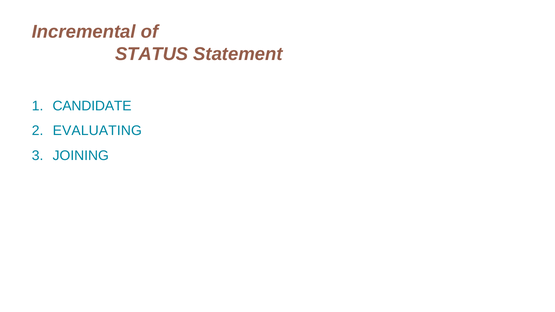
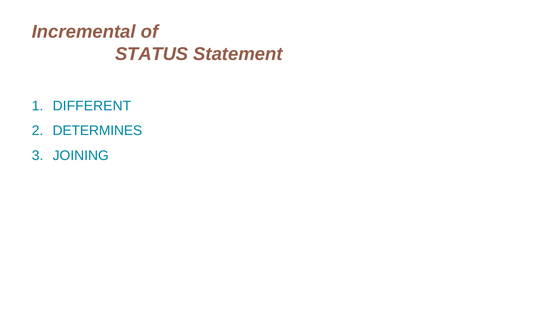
CANDIDATE: CANDIDATE -> DIFFERENT (92, 106)
EVALUATING: EVALUATING -> DETERMINES (97, 131)
